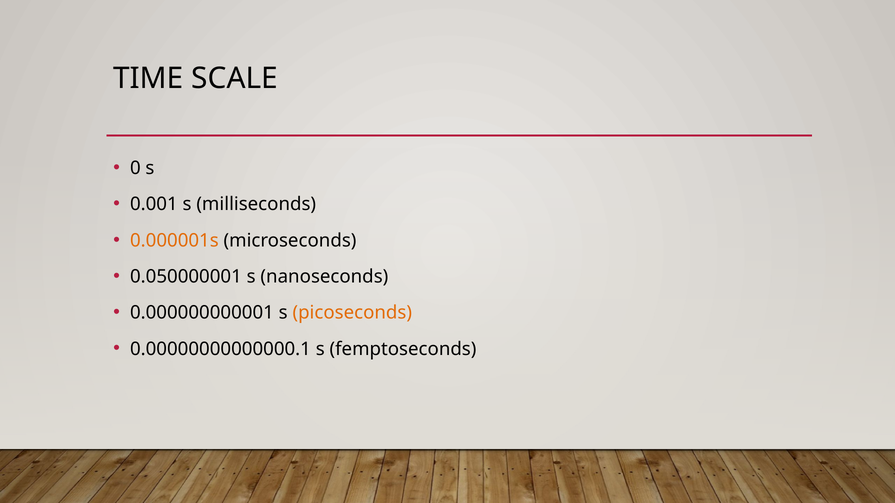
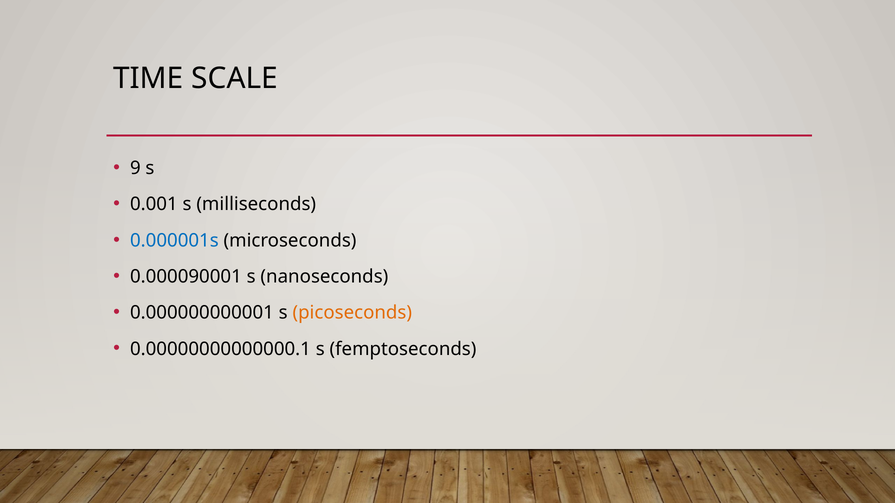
0: 0 -> 9 (135, 168)
0.000001s colour: orange -> blue (174, 241)
0.050000001: 0.050000001 -> 0.000090001 (186, 277)
